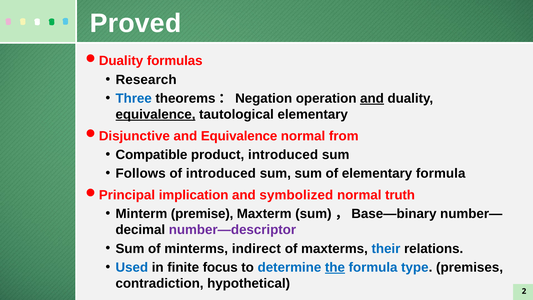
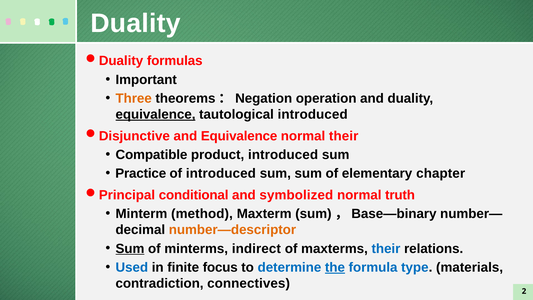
Proved: Proved -> Duality (136, 23)
Research: Research -> Important (146, 80)
Three colour: blue -> orange (134, 98)
and underline: present -> none (372, 98)
tautological elementary: elementary -> introduced (313, 114)
normal from: from -> their (344, 136)
Follows: Follows -> Practice (141, 173)
elementary formula: formula -> chapter (441, 173)
implication: implication -> conditional (194, 195)
premise: premise -> method (202, 214)
number—descriptor colour: purple -> orange (232, 230)
Sum underline: none -> present (130, 248)
premises: premises -> materials (470, 267)
hypothetical: hypothetical -> connectives (249, 283)
